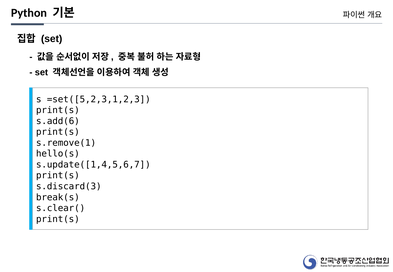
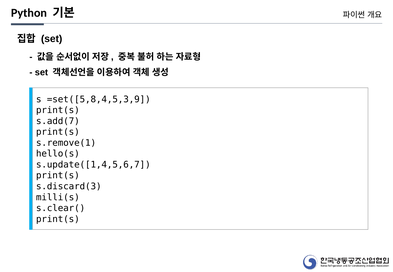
=set([5,2,3,1,2,3: =set([5,2,3,1,2,3 -> =set([5,8,4,5,3,9 (99, 99)
s.add(6: s.add(6 -> s.add(7 (58, 121)
break(s: break(s -> milli(s (58, 197)
